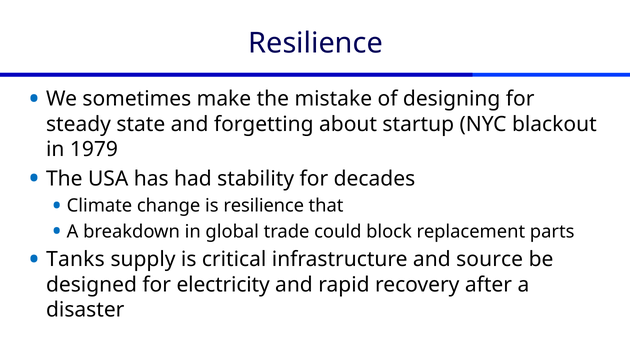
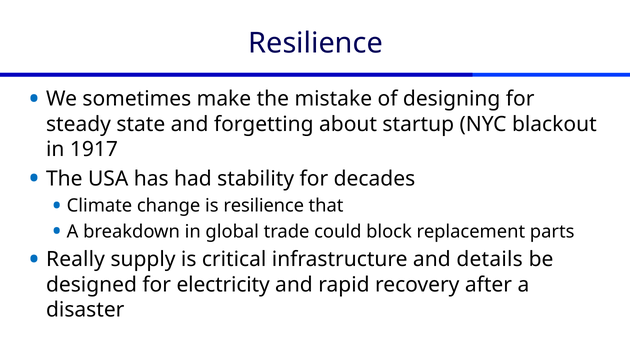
1979: 1979 -> 1917 (94, 150)
Tanks: Tanks -> Really (75, 260)
source: source -> details (490, 260)
